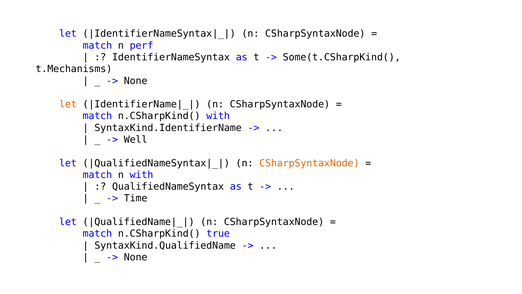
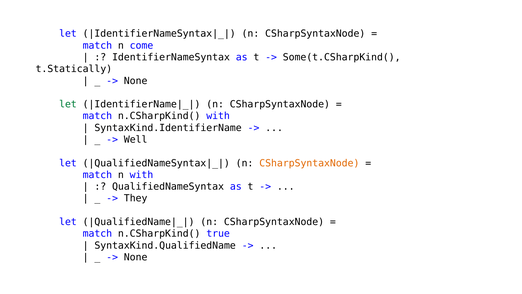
perf: perf -> come (141, 45)
t.Mechanisms: t.Mechanisms -> t.Statically (74, 69)
let colour: orange -> green (68, 104)
Time: Time -> They (136, 198)
